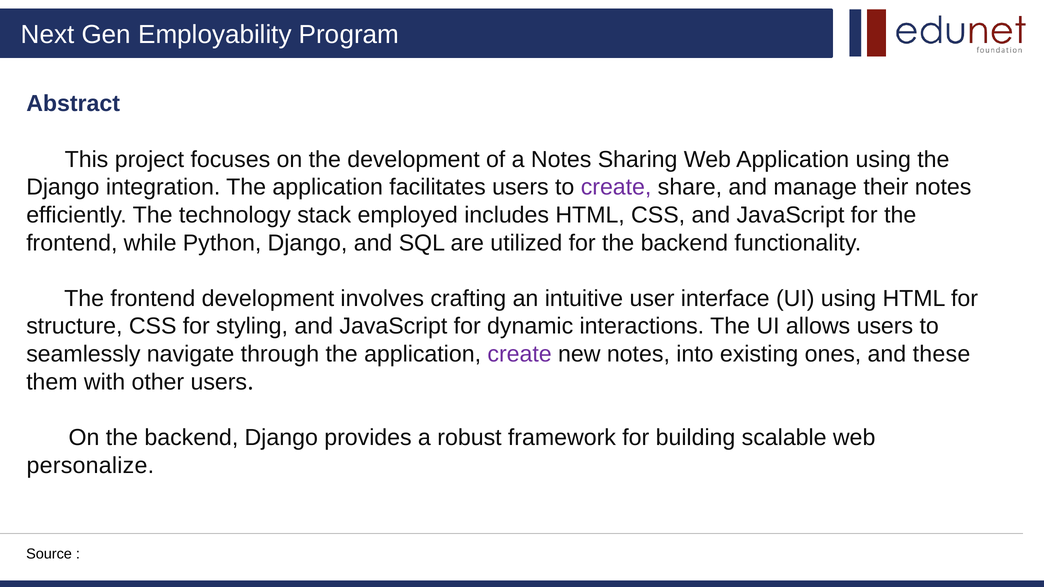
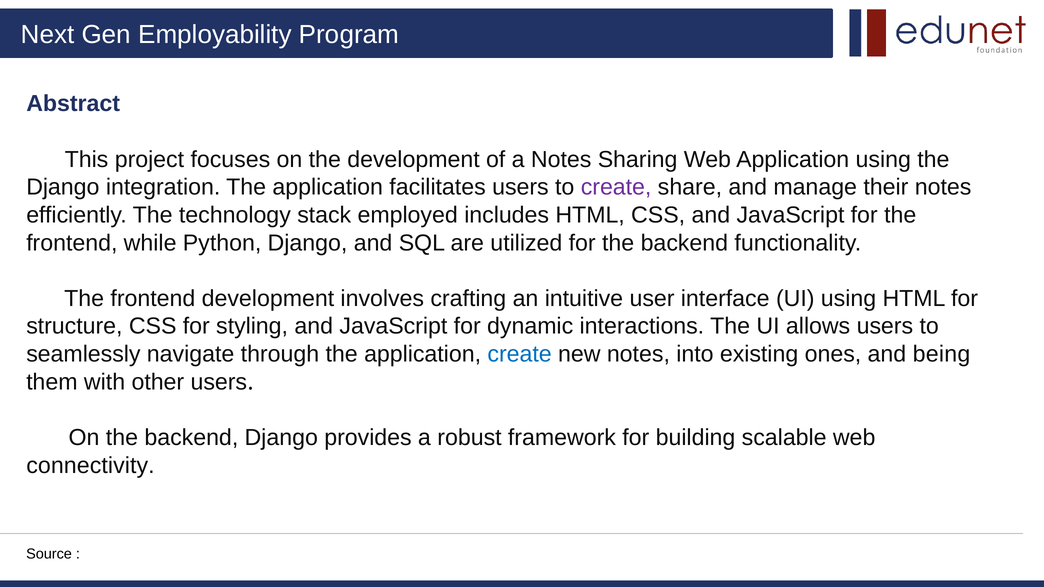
create colour: purple -> blue (520, 354)
these: these -> being (941, 354)
personalize: personalize -> connectivity (90, 466)
